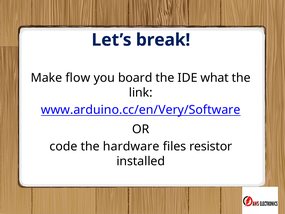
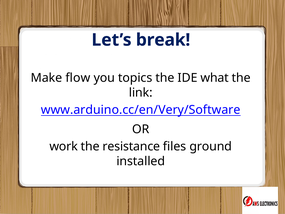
board: board -> topics (135, 78)
code: code -> work (64, 146)
hardware: hardware -> resistance (131, 146)
resistor: resistor -> ground (211, 146)
